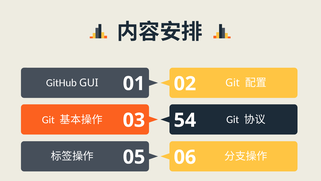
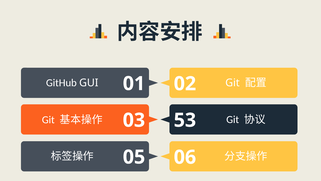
54: 54 -> 53 (185, 120)
